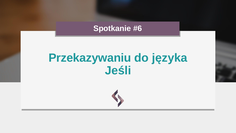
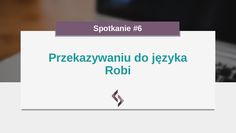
Jeśli: Jeśli -> Robi (118, 70)
